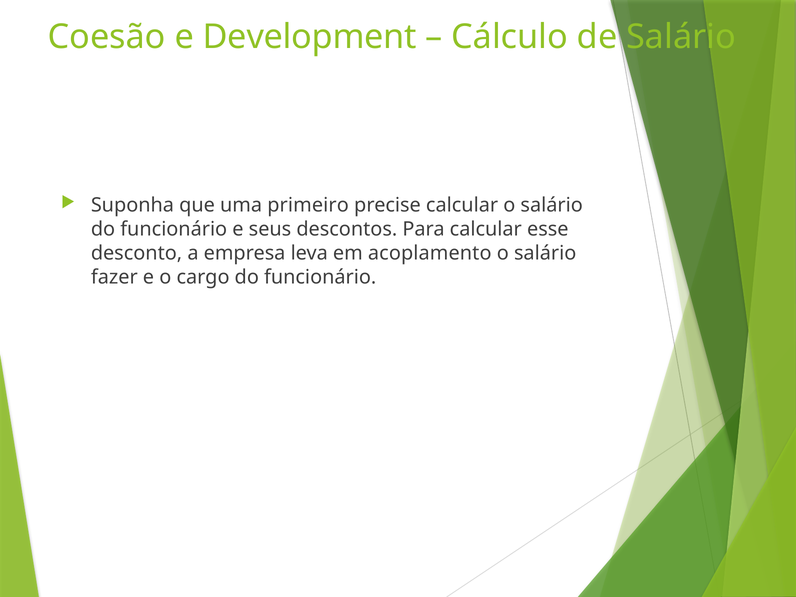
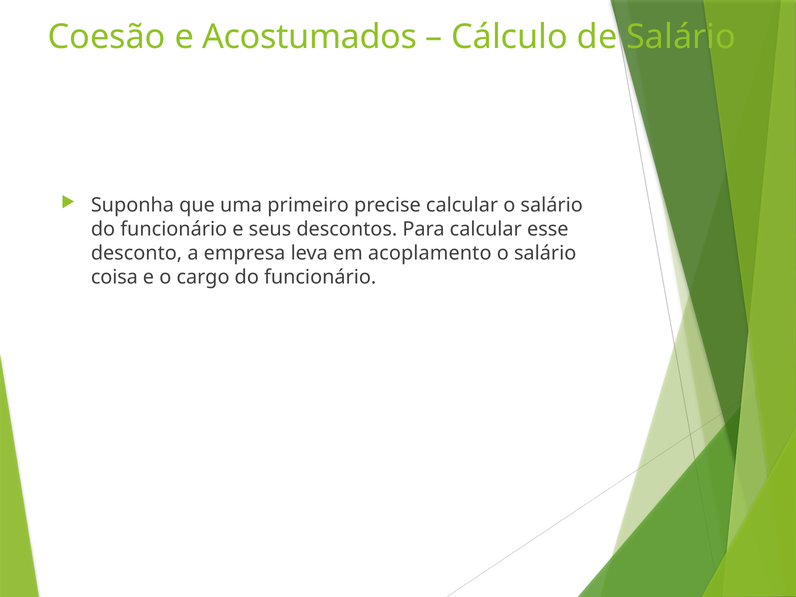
Development: Development -> Acostumados (310, 37)
fazer: fazer -> coisa (114, 277)
